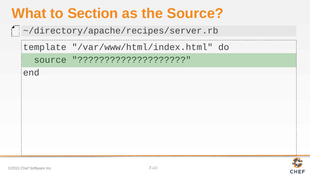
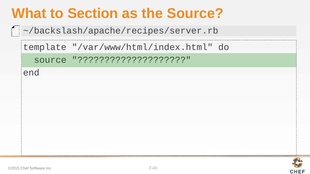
~/directory/apache/recipes/server.rb: ~/directory/apache/recipes/server.rb -> ~/backslash/apache/recipes/server.rb (121, 31)
